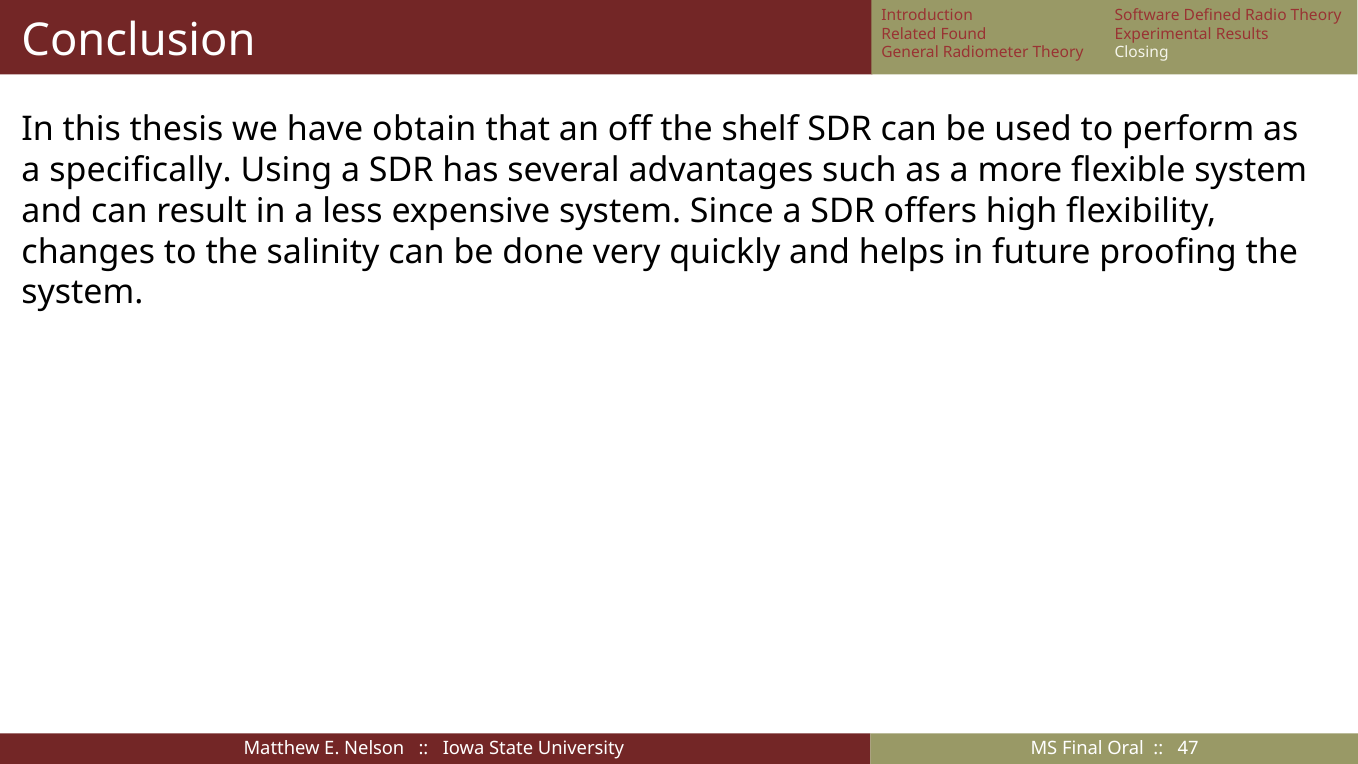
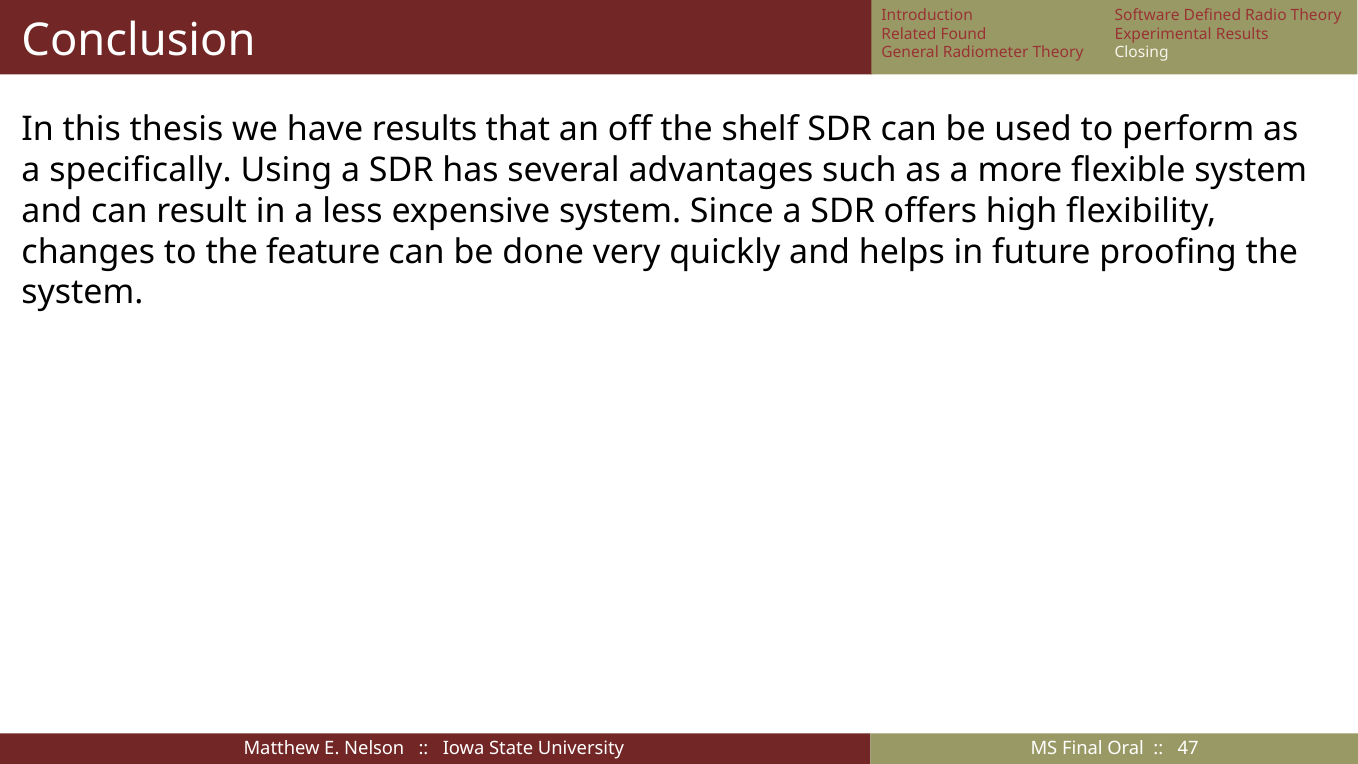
have obtain: obtain -> results (425, 130)
salinity: salinity -> feature (323, 252)
